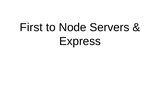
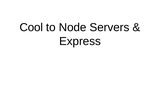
First: First -> Cool (31, 27)
